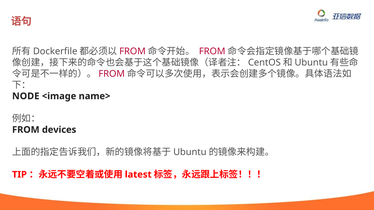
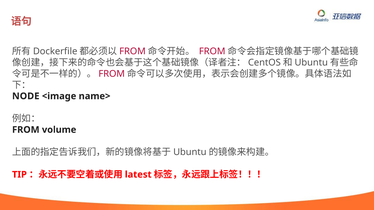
devices: devices -> volume (59, 130)
